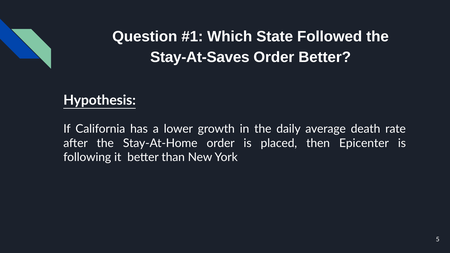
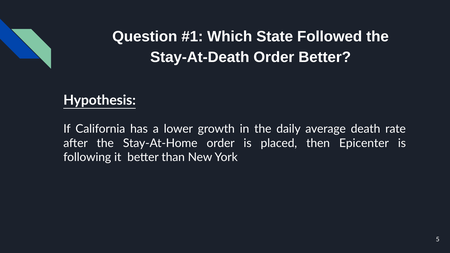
Stay-At-Saves: Stay-At-Saves -> Stay-At-Death (200, 57)
